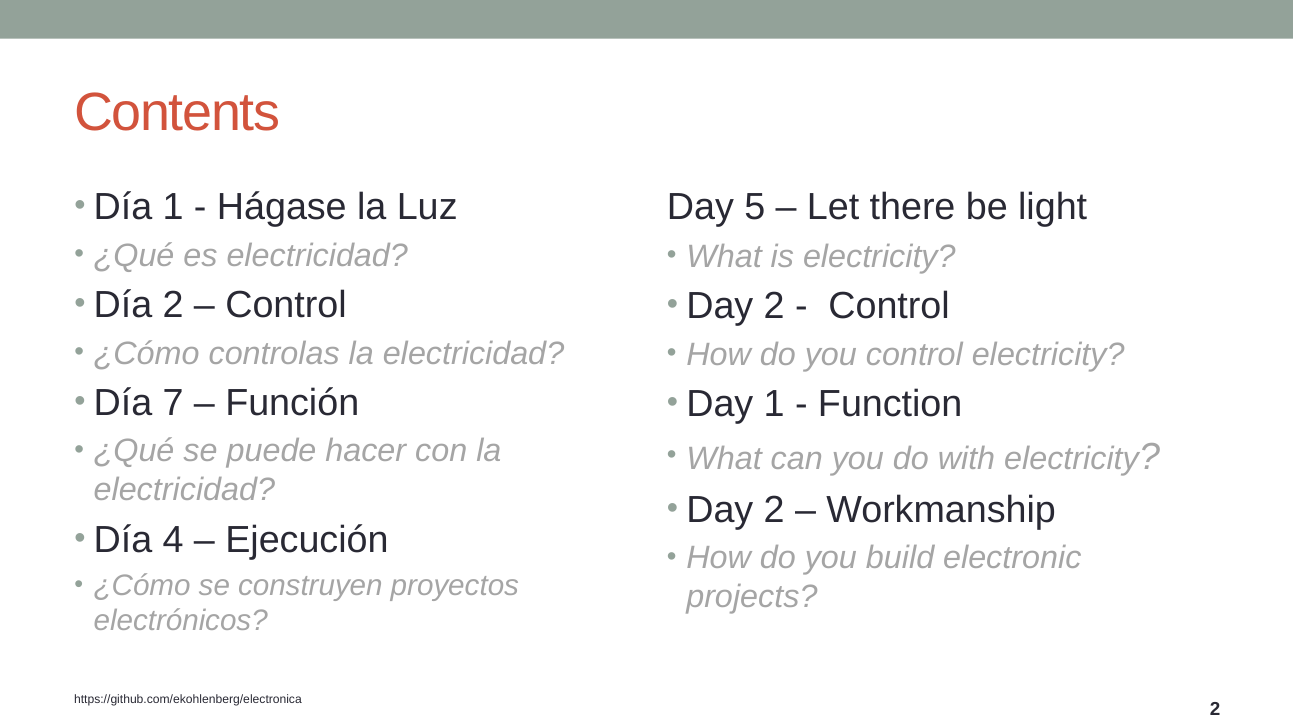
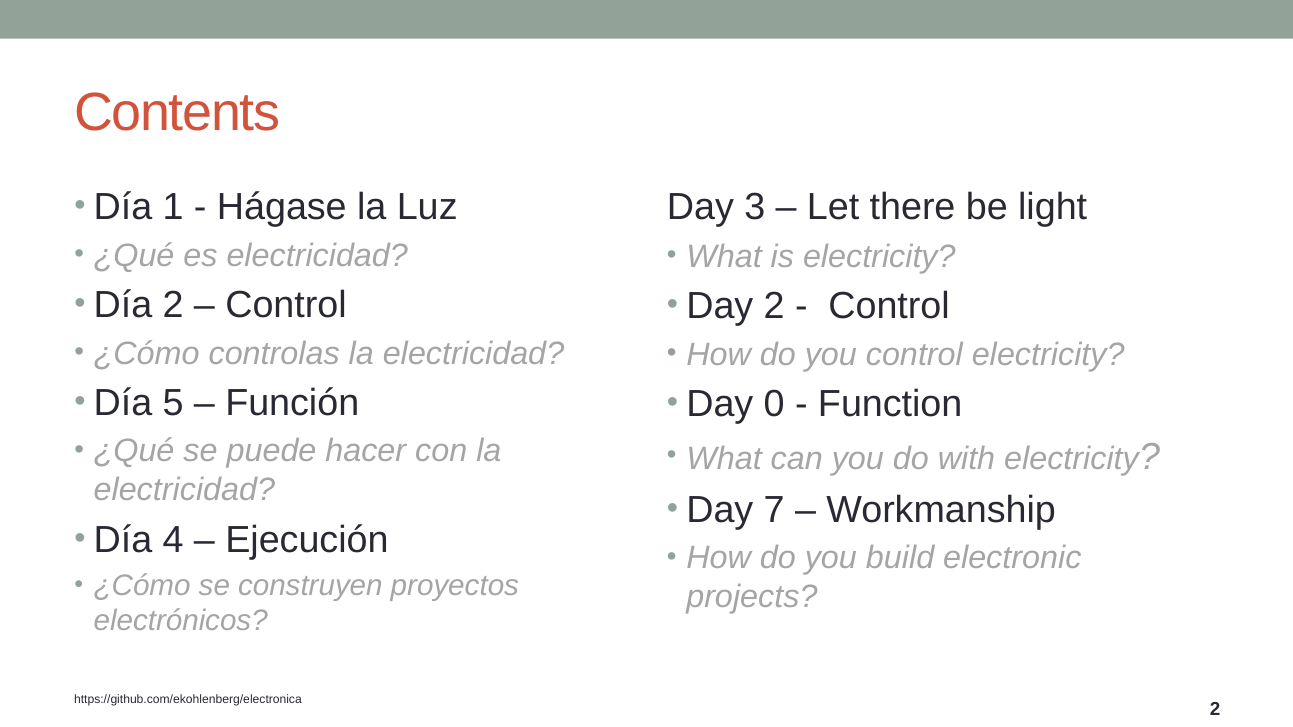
5: 5 -> 3 (755, 208)
7: 7 -> 5 (173, 403)
Day 1: 1 -> 0 (774, 405)
2: 2 -> 7 (774, 510)
